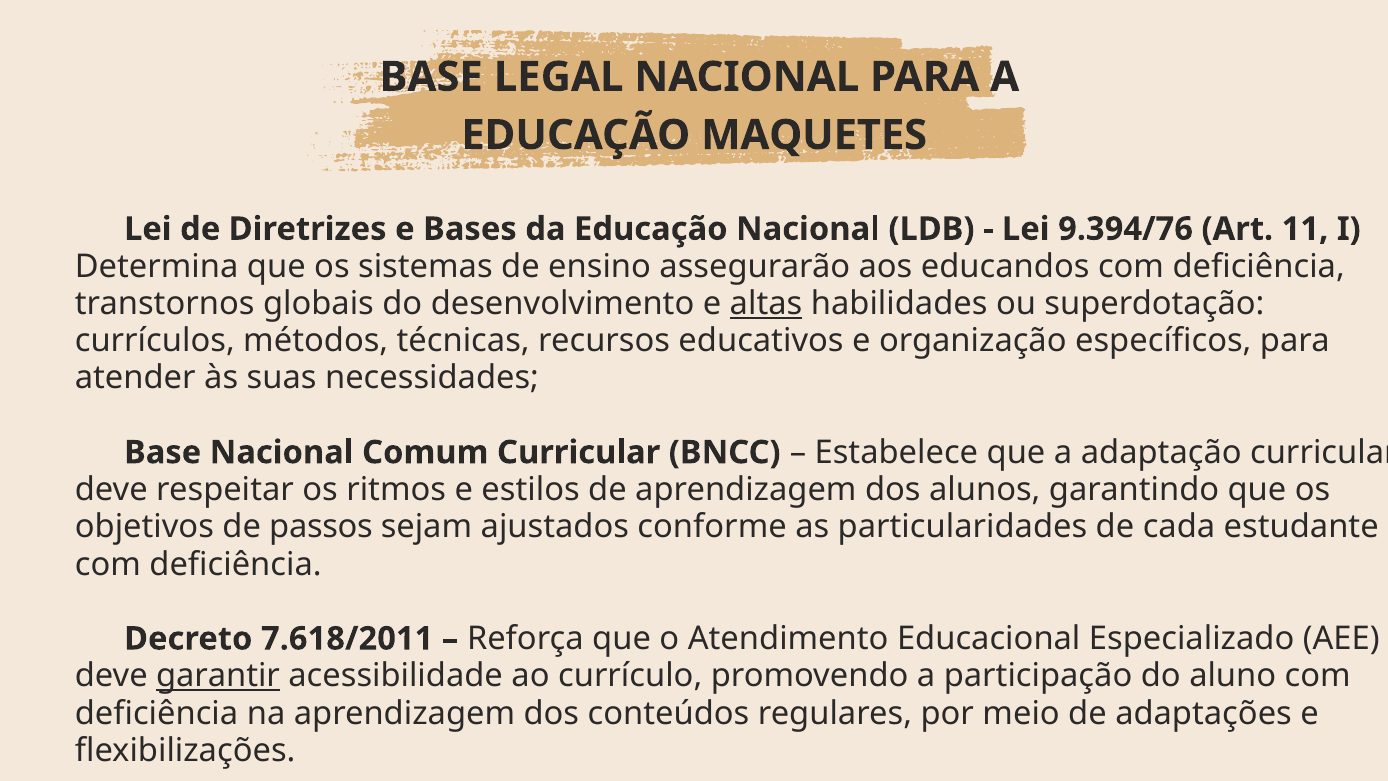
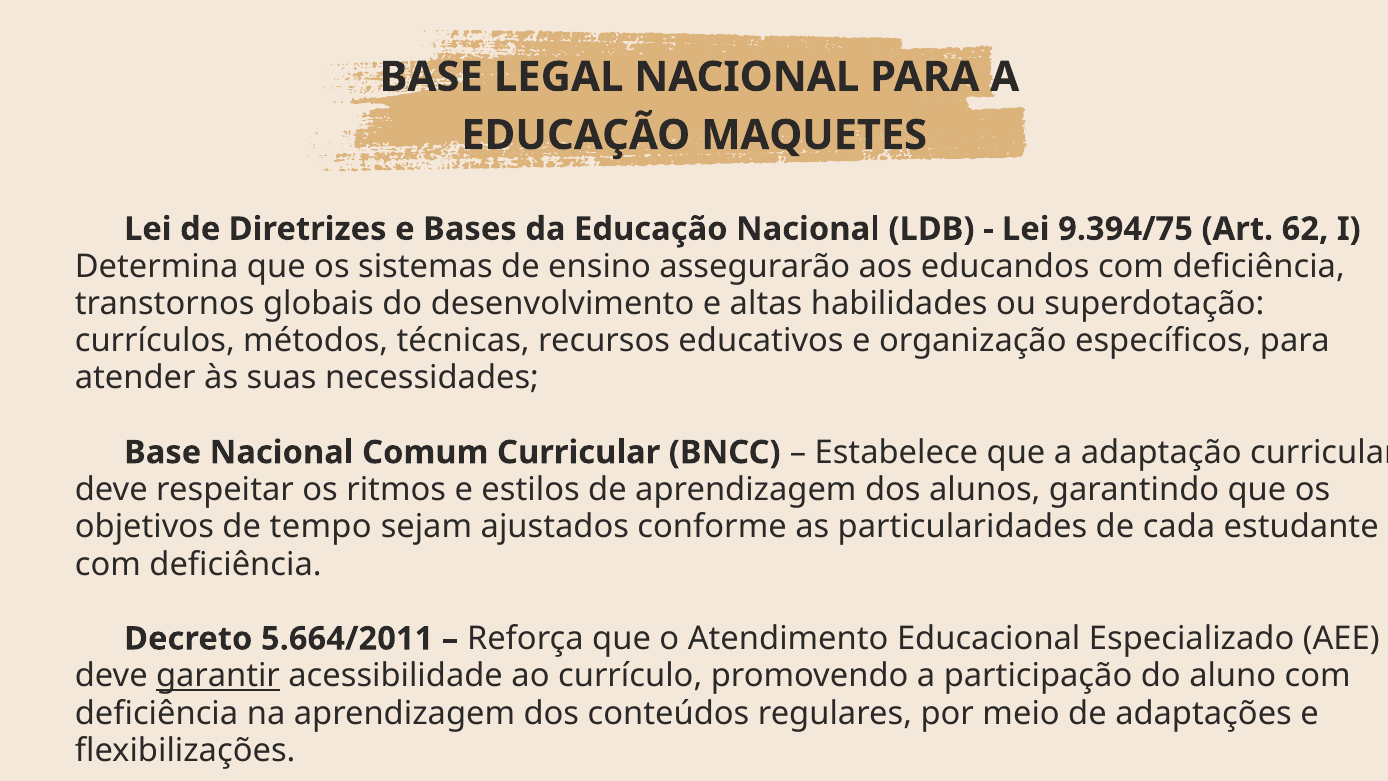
9.394/76: 9.394/76 -> 9.394/75 (1126, 229)
11: 11 -> 62 (1305, 229)
altas underline: present -> none (766, 303)
passos: passos -> tempo (321, 527)
7.618/2011: 7.618/2011 -> 5.664/2011 (347, 639)
